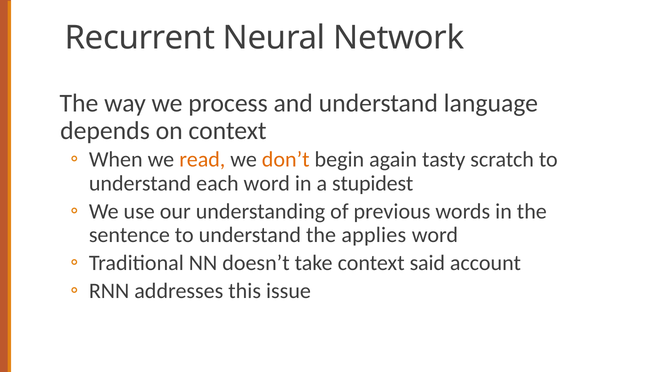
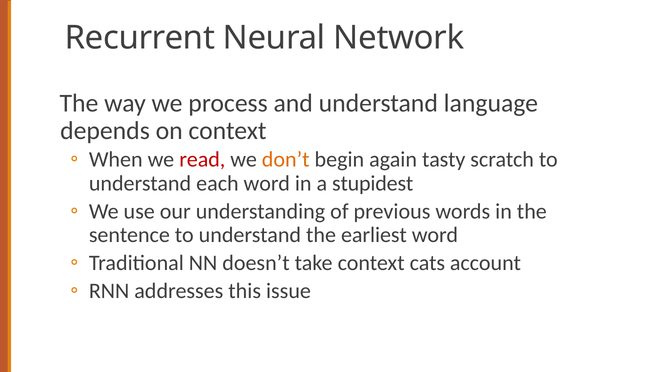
read colour: orange -> red (202, 160)
applies: applies -> earliest (374, 235)
said: said -> cats (427, 263)
